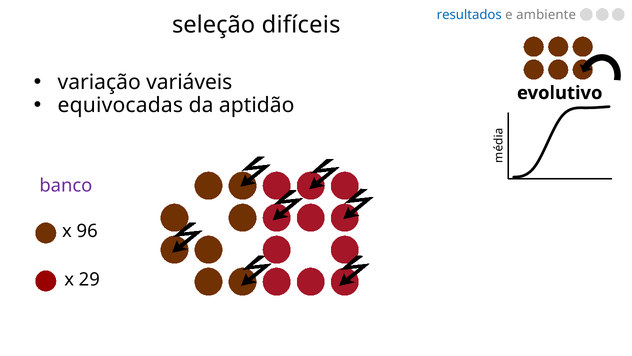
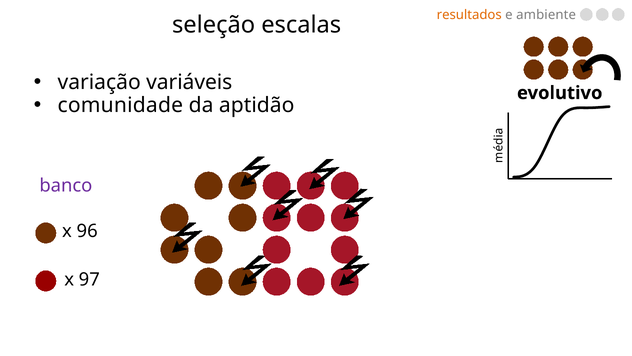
resultados colour: blue -> orange (469, 15)
difíceis: difíceis -> escalas (301, 25)
equivocadas: equivocadas -> comunidade (120, 105)
29: 29 -> 97 (89, 279)
